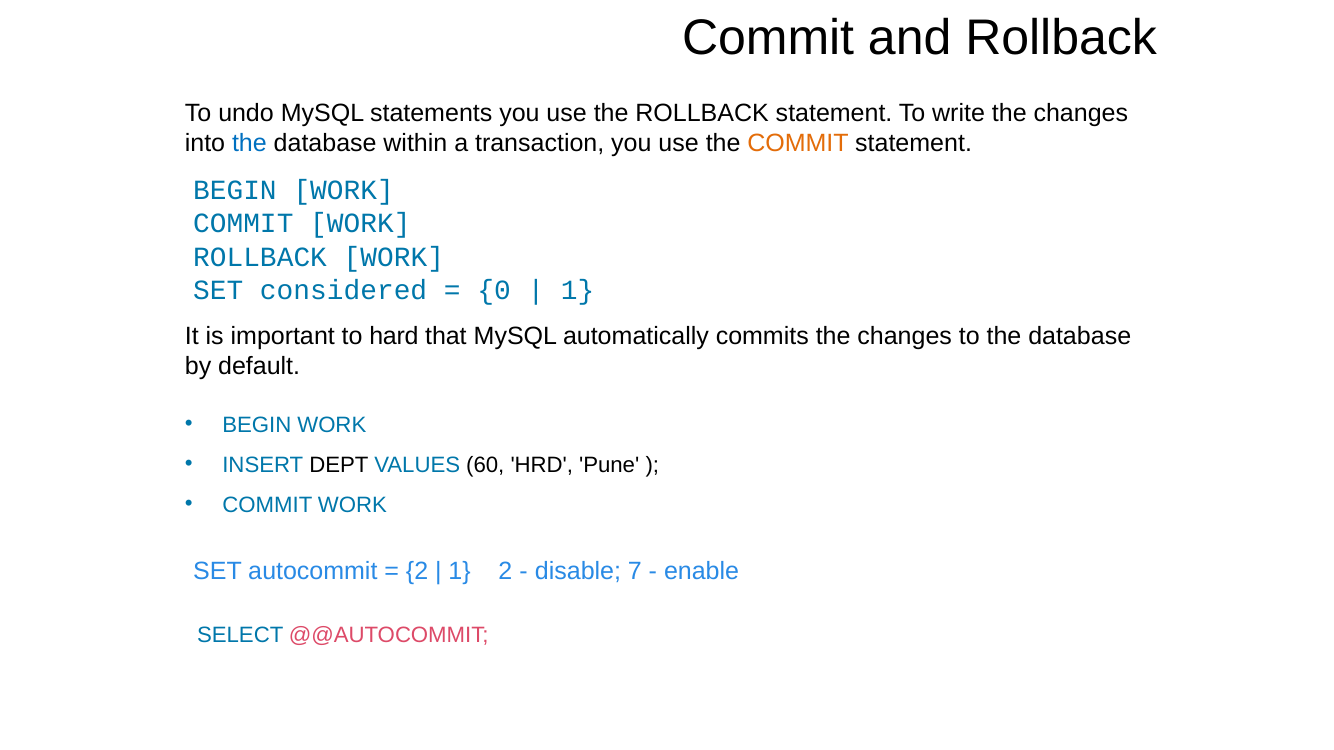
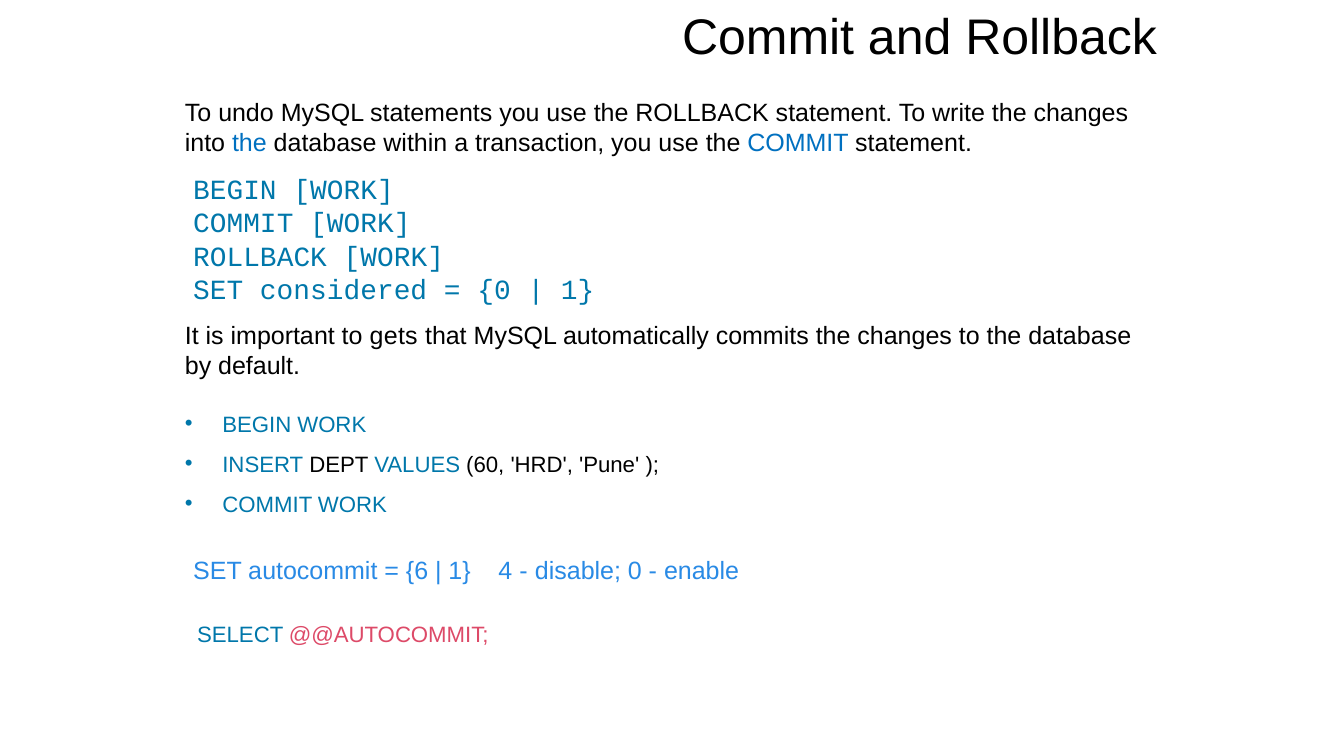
COMMIT colour: orange -> blue (798, 143)
hard: hard -> gets (394, 336)
2: 2 -> 6 (417, 572)
1 2: 2 -> 4 (505, 572)
disable 7: 7 -> 0 (635, 572)
